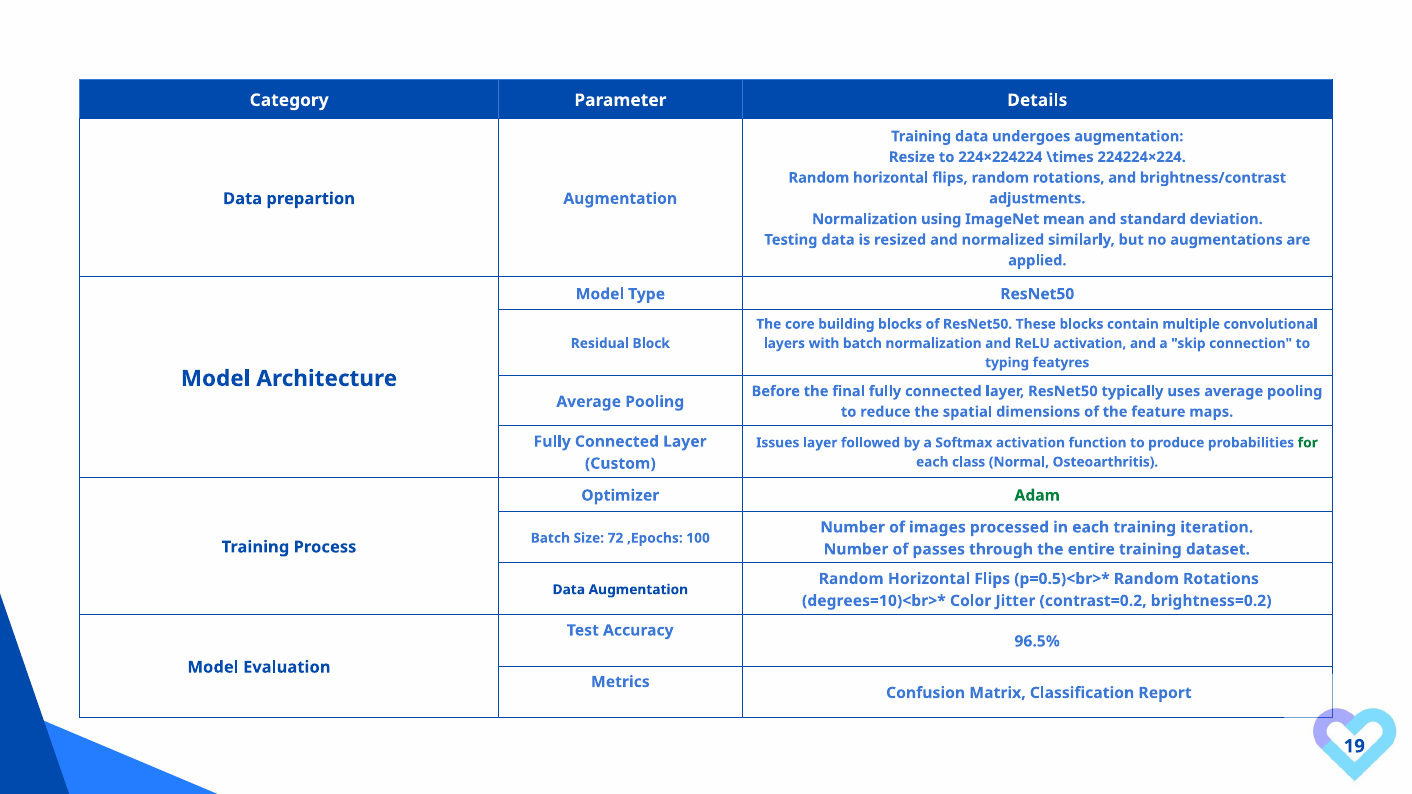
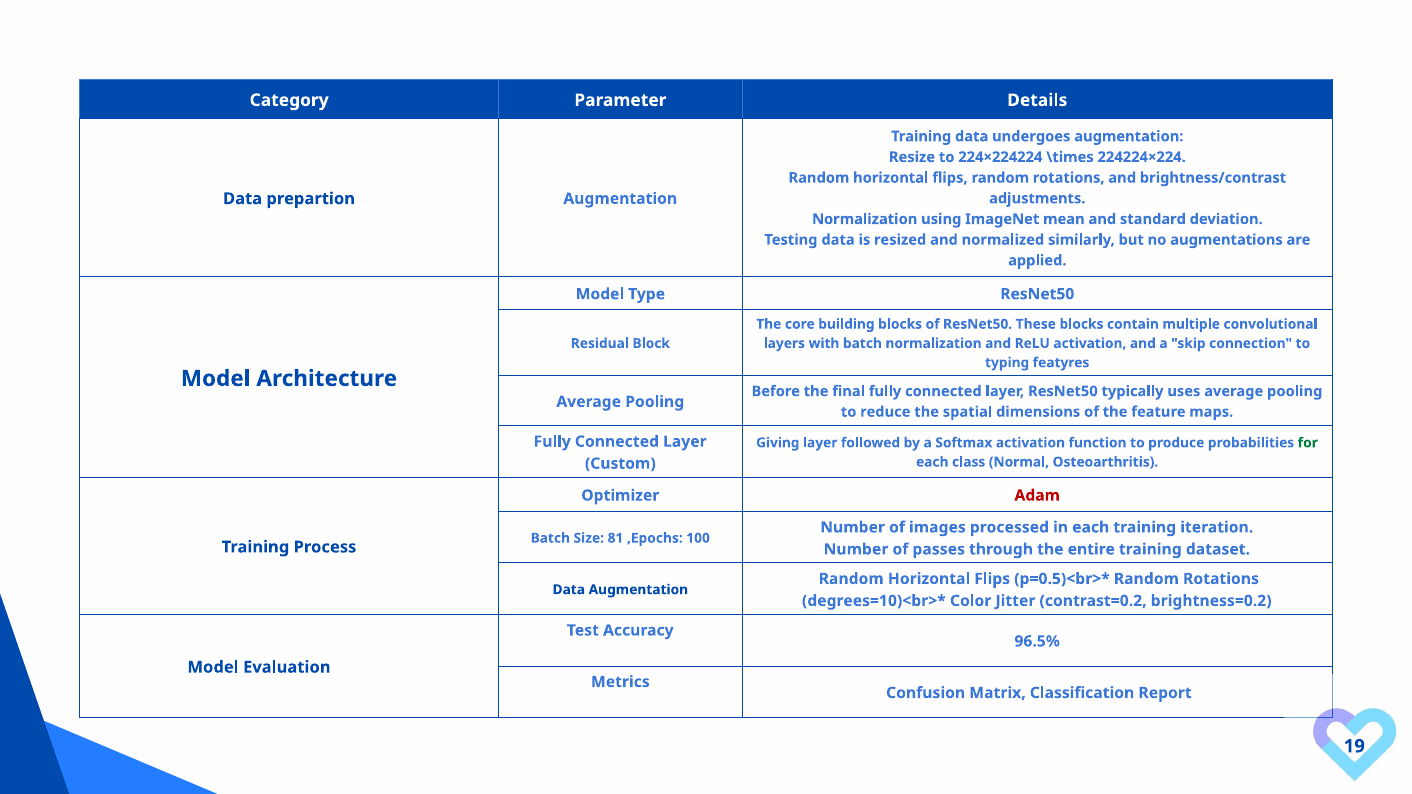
Issues: Issues -> Giving (778, 443)
Adam colour: green -> red (1037, 496)
72: 72 -> 81 (615, 538)
